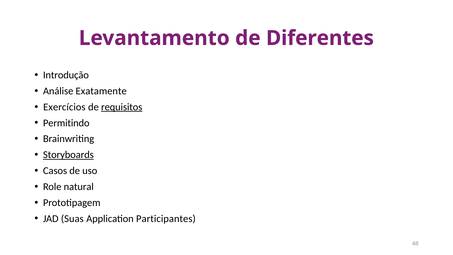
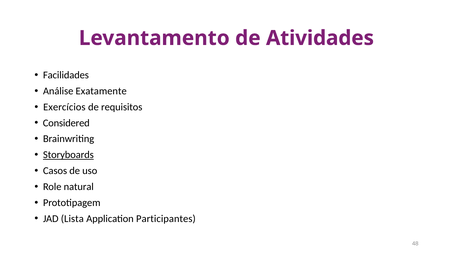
Diferentes: Diferentes -> Atividades (320, 38)
Introdução: Introdução -> Facilidades (66, 75)
requisitos underline: present -> none (122, 107)
Permitindo: Permitindo -> Considered (66, 123)
Suas: Suas -> Lista (72, 218)
